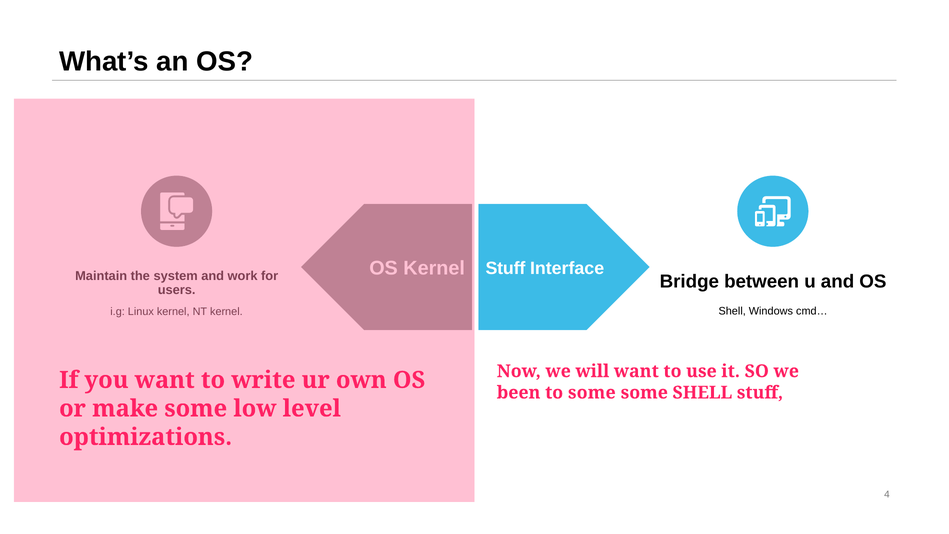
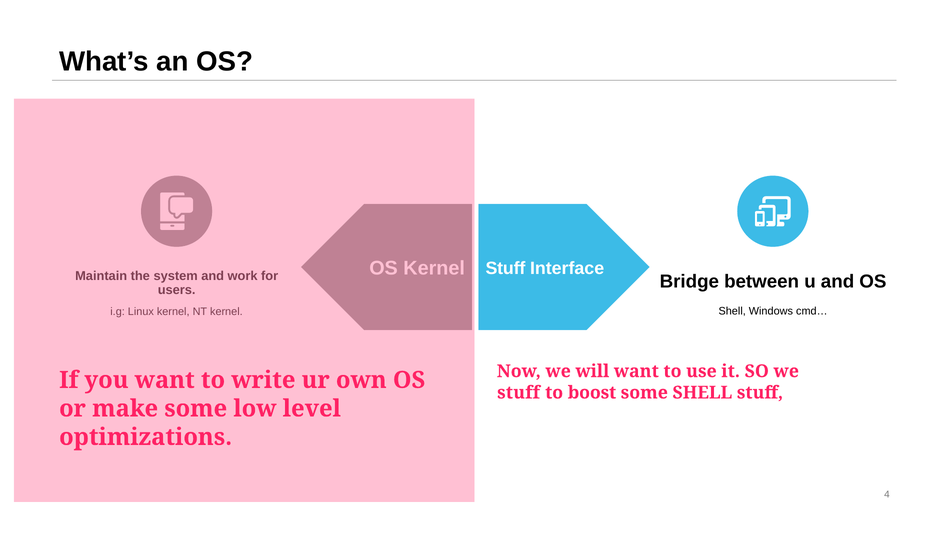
been: been -> stuff (518, 392)
to some: some -> boost (592, 392)
